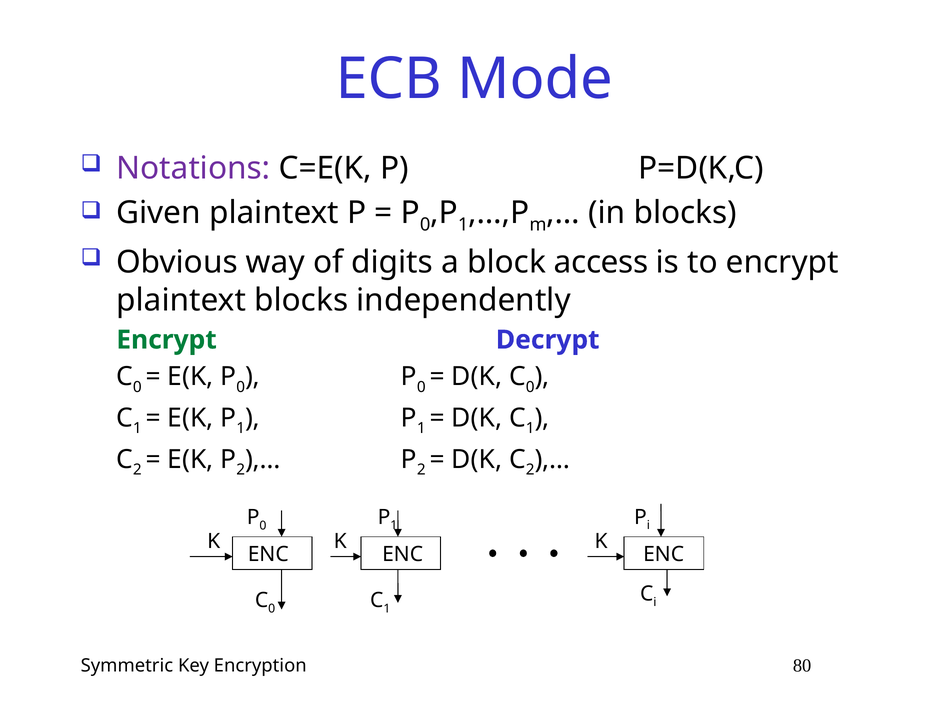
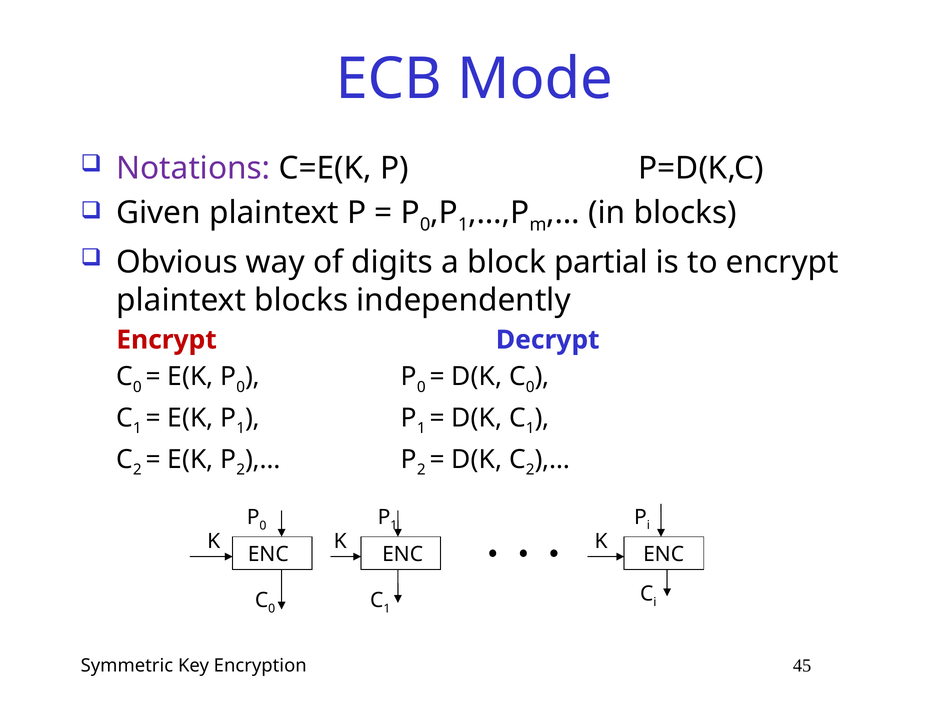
access: access -> partial (601, 262)
Encrypt colour: green -> red (167, 340)
80: 80 -> 45 (802, 666)
